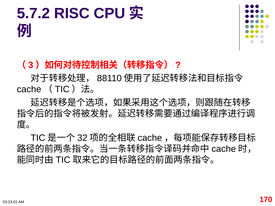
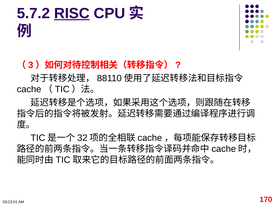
RISC underline: none -> present (72, 13)
